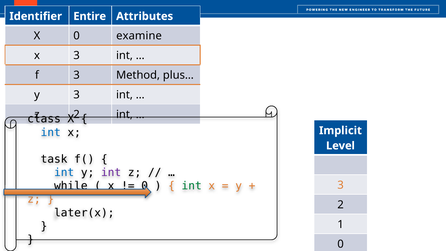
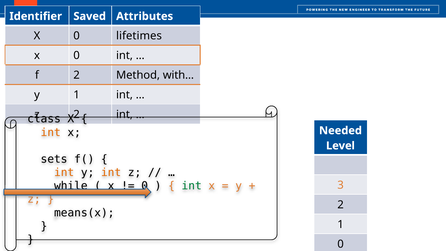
Entire: Entire -> Saved (90, 16)
examine: examine -> lifetimes (139, 36)
3: 3 -> 0 (77, 56)
f 3: 3 -> 2 (77, 75)
plus…: plus… -> with… (178, 75)
y 3: 3 -> 1 (77, 95)
int colour: blue -> orange (51, 132)
Implicit: Implicit -> Needed (340, 130)
task: task -> sets (54, 159)
int colour: blue -> orange (64, 172)
int colour: purple -> orange (111, 172)
later(x: later(x -> means(x (84, 213)
